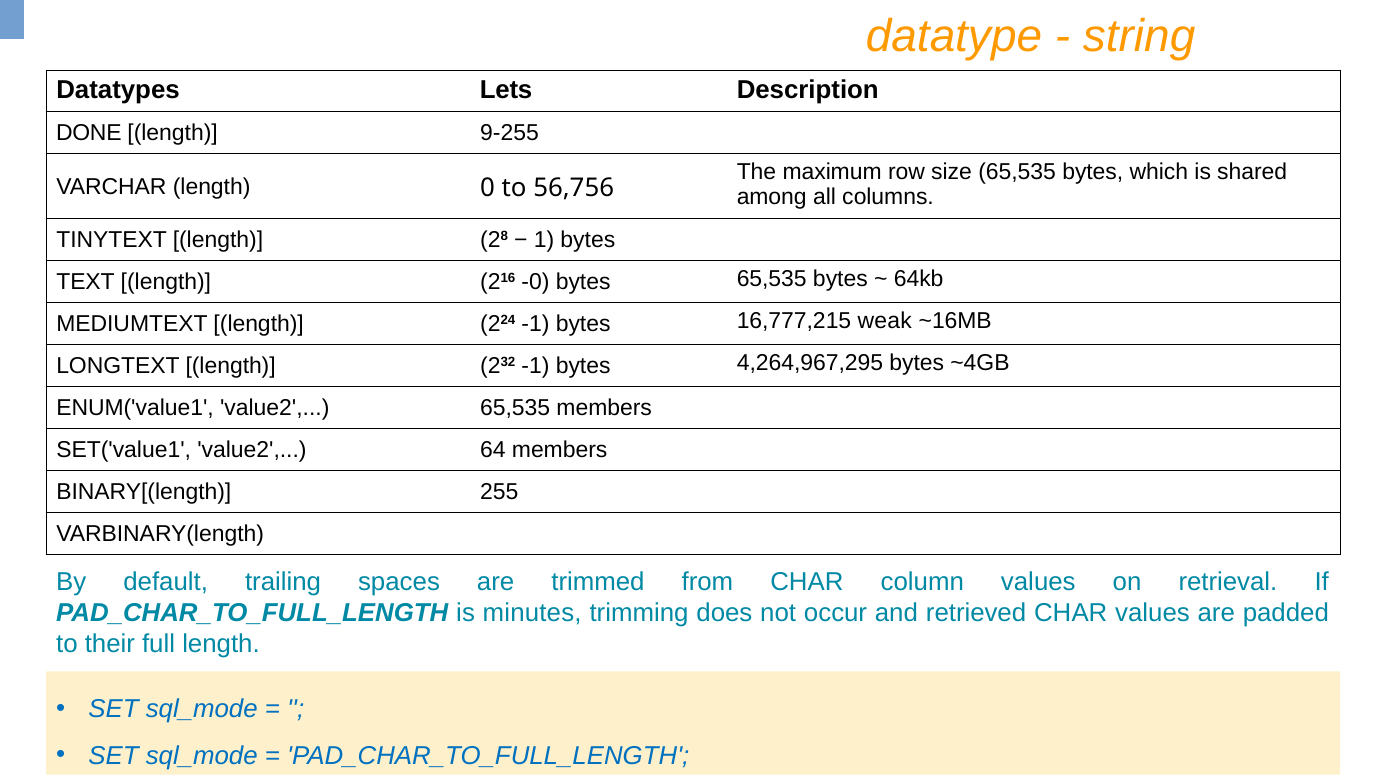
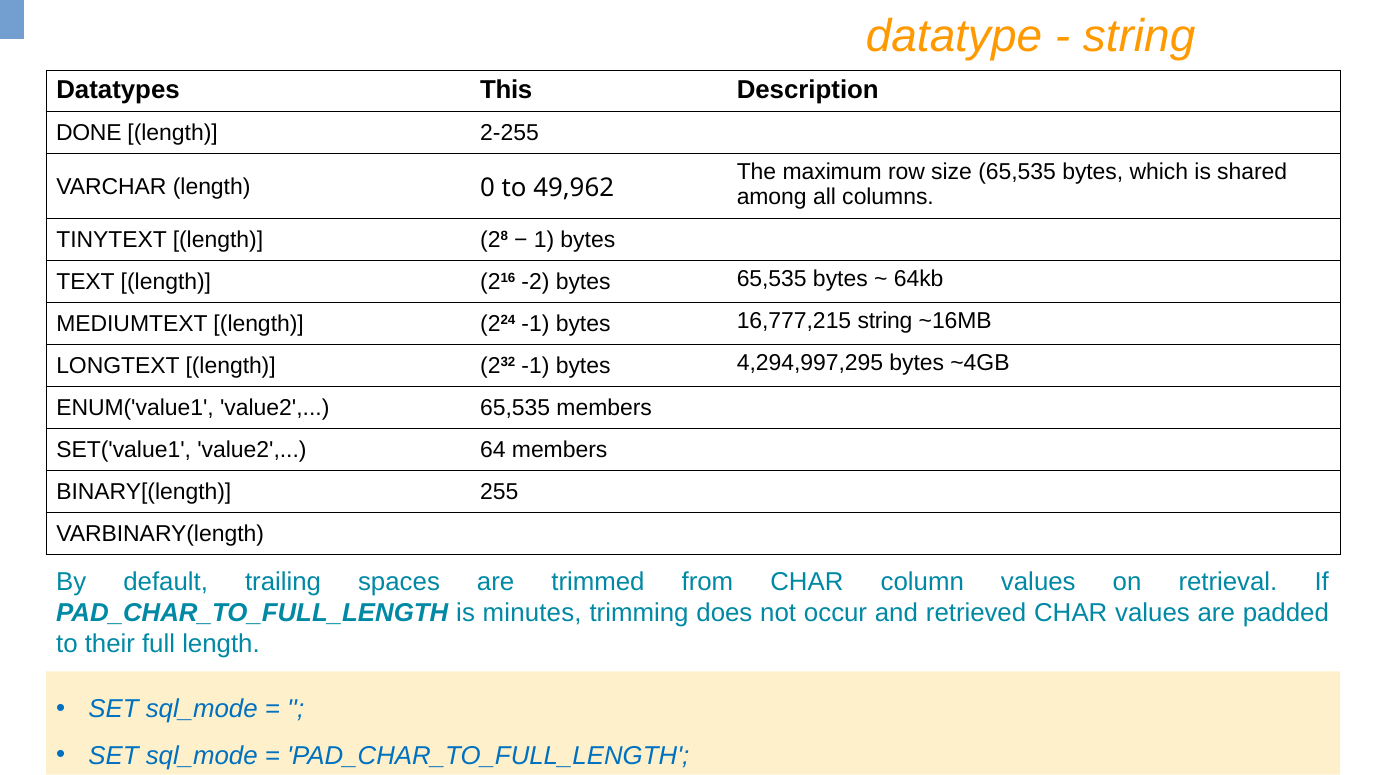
Lets: Lets -> This (506, 90)
9-255: 9-255 -> 2-255 (510, 133)
56,756: 56,756 -> 49,962 (574, 188)
-0: -0 -> -2 (535, 282)
16,777,215 weak: weak -> string (885, 321)
4,264,967,295: 4,264,967,295 -> 4,294,997,295 (810, 363)
